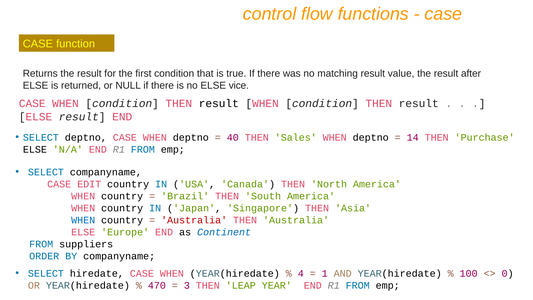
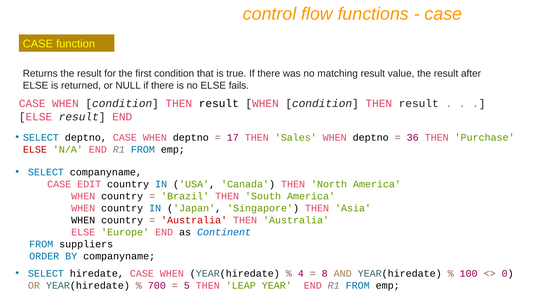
vice: vice -> fails (239, 86)
40: 40 -> 17 (233, 137)
14: 14 -> 36 (413, 137)
ELSE colour: black -> red (35, 149)
WHEN colour: blue -> black (83, 220)
1: 1 -> 8 (325, 273)
470: 470 -> 700 (157, 285)
3: 3 -> 5 (187, 285)
